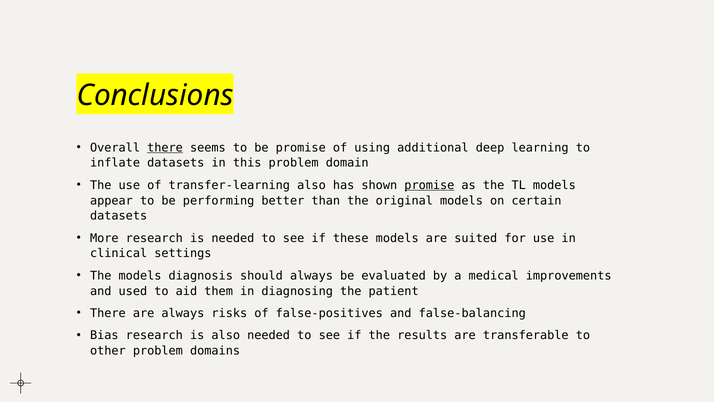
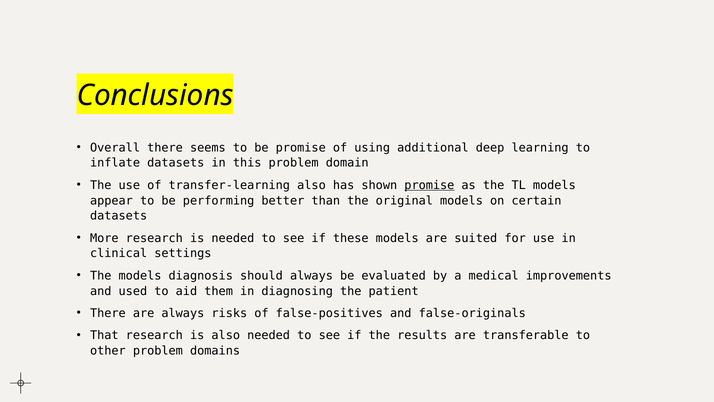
there underline: present -> none (165, 147)
false-balancing: false-balancing -> false-originals (472, 313)
Bias: Bias -> That (104, 335)
